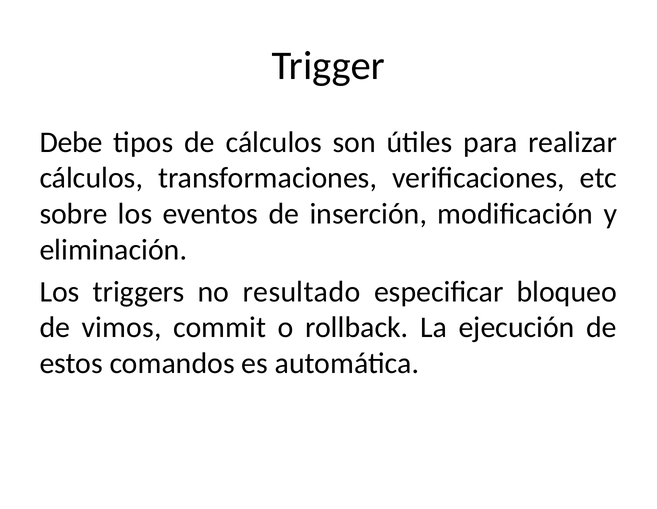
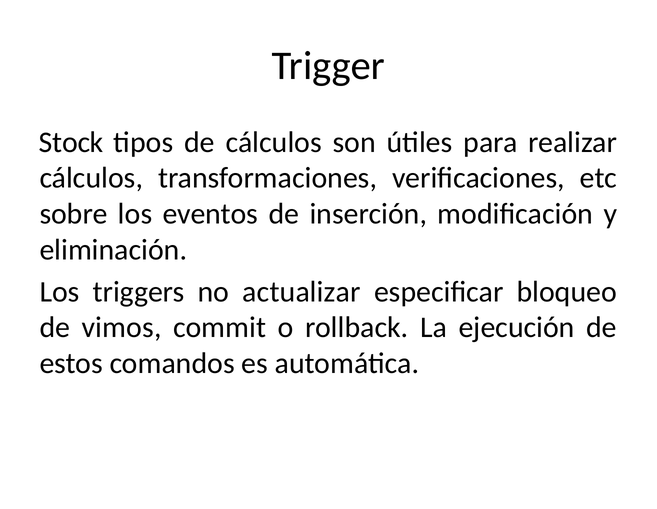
Debe: Debe -> Stock (71, 142)
resultado: resultado -> actualizar (302, 292)
